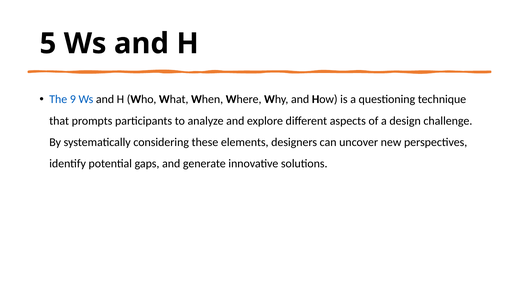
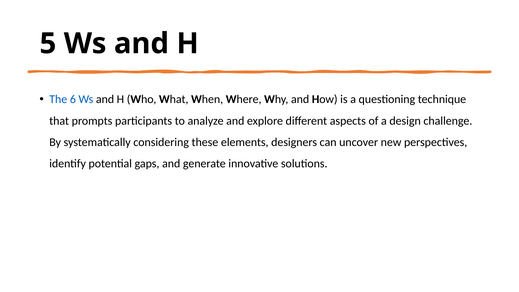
9: 9 -> 6 (73, 99)
